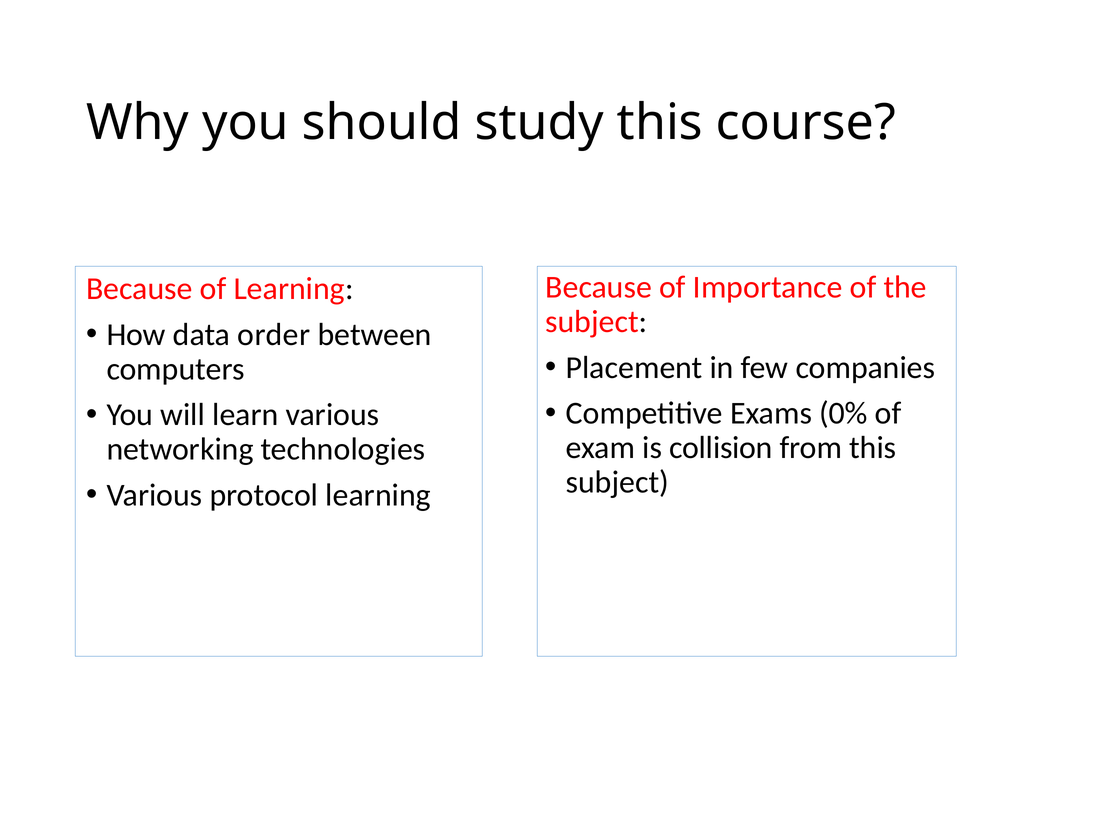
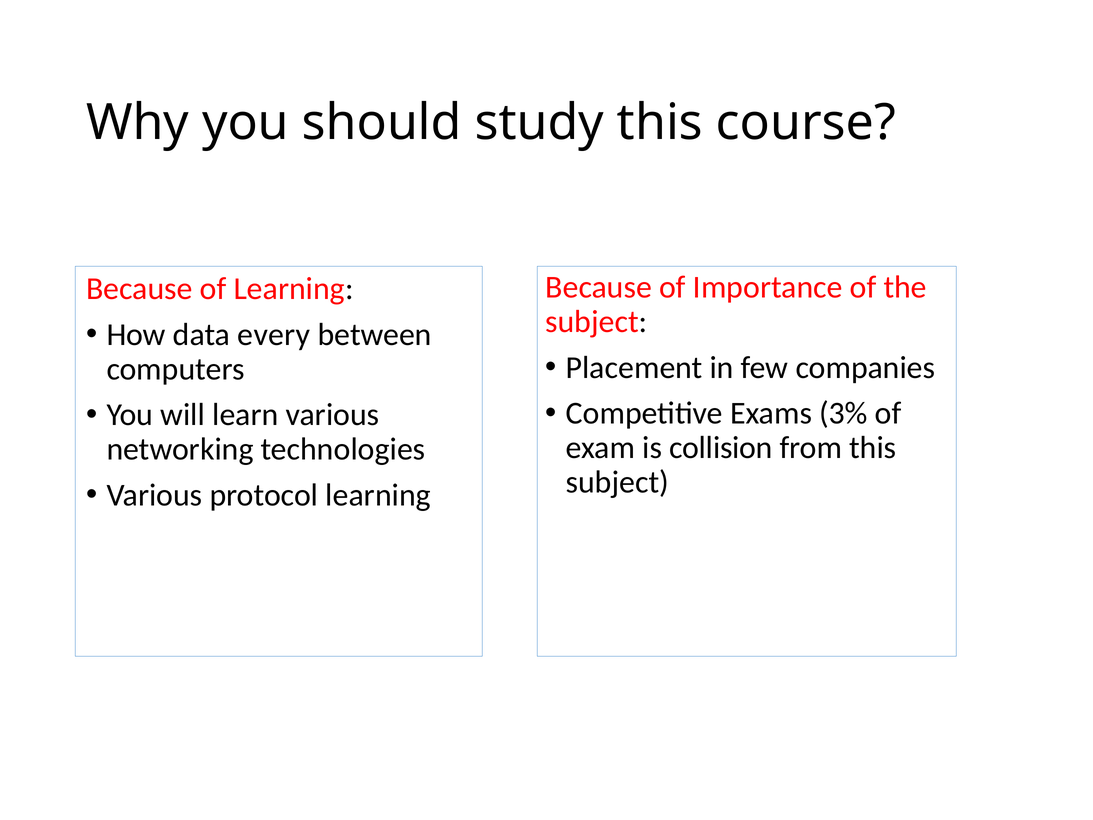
order: order -> every (274, 334)
0%: 0% -> 3% (843, 413)
